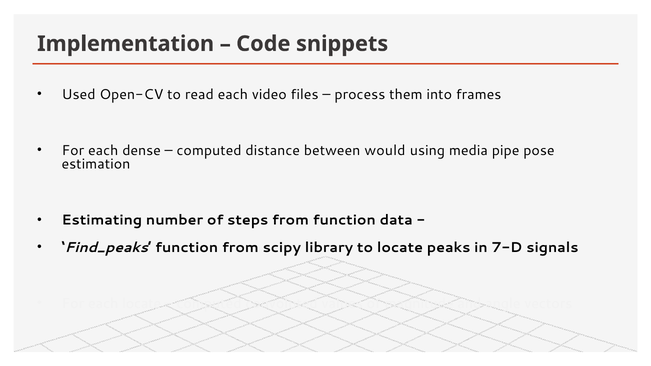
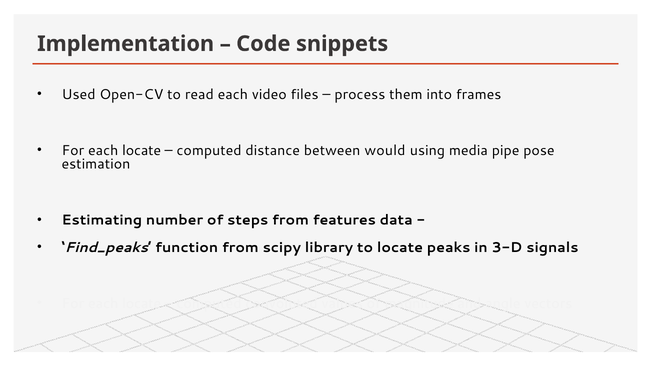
dense: dense -> locate (142, 150)
from function: function -> features (344, 220)
7-D: 7-D -> 3-D (507, 248)
